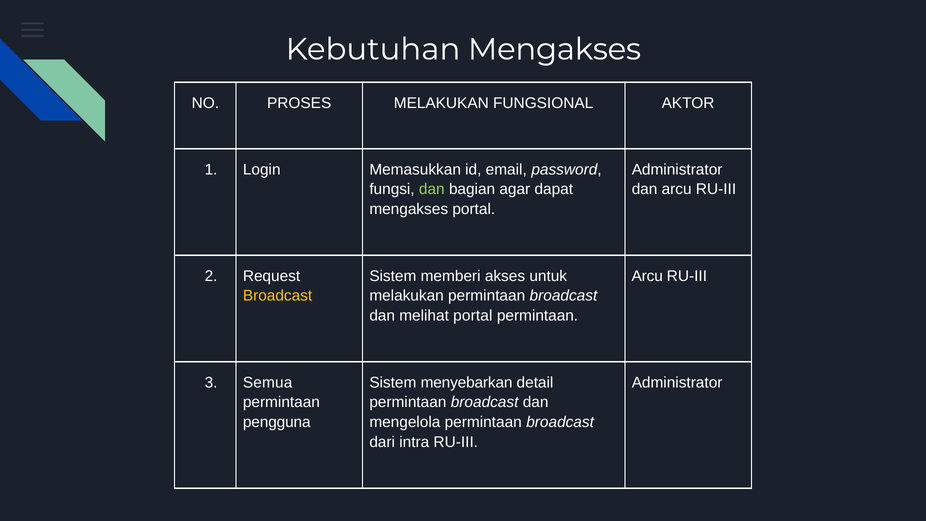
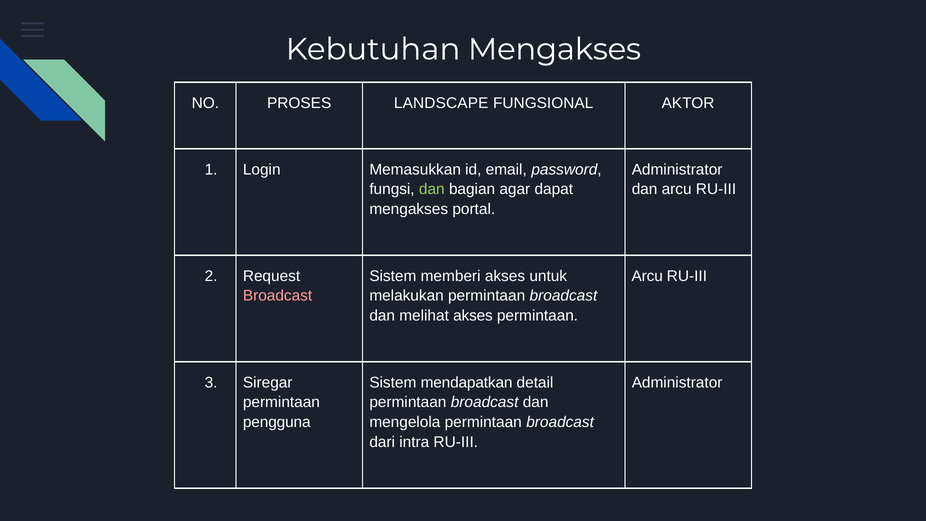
PROSES MELAKUKAN: MELAKUKAN -> LANDSCAPE (441, 103)
Broadcast colour: yellow -> pink (278, 296)
melihat portal: portal -> akses (473, 316)
Semua: Semua -> Siregar (268, 382)
menyebarkan: menyebarkan -> mendapatkan (467, 382)
